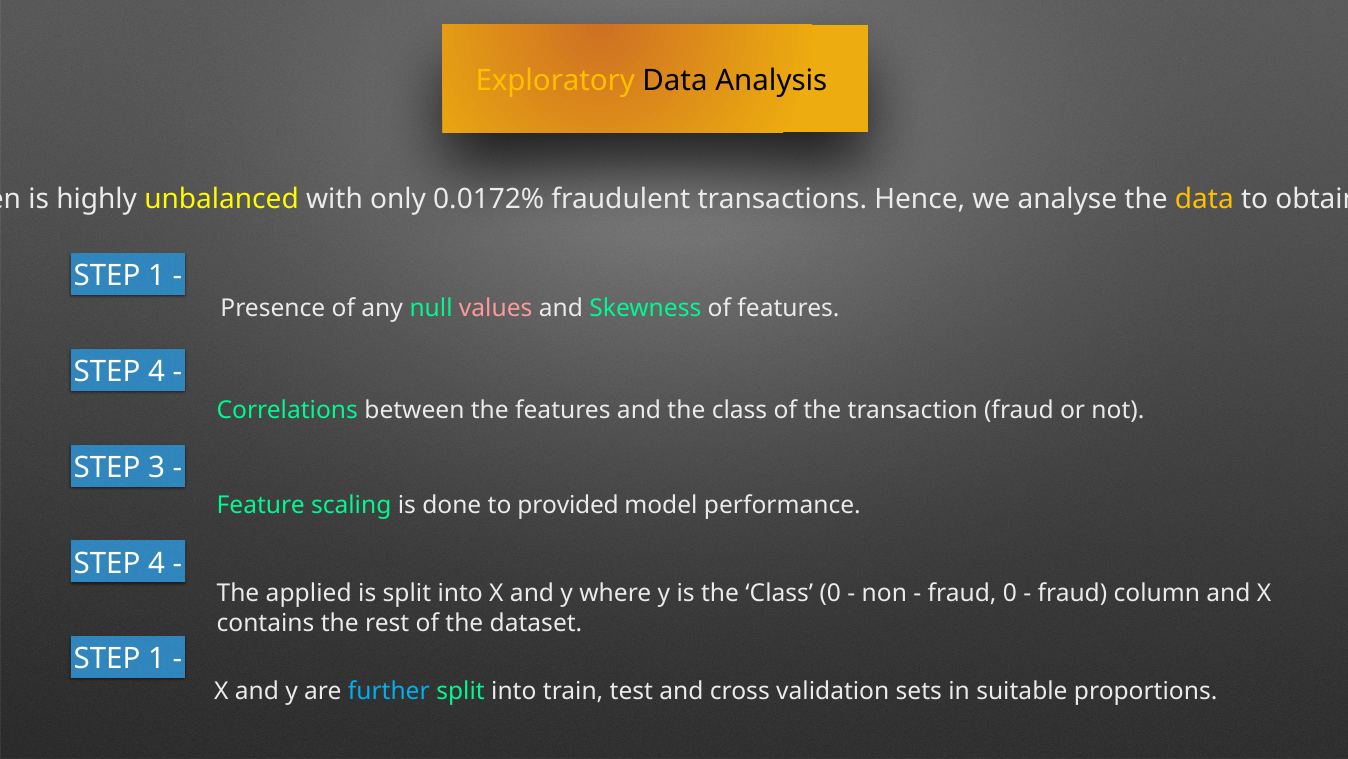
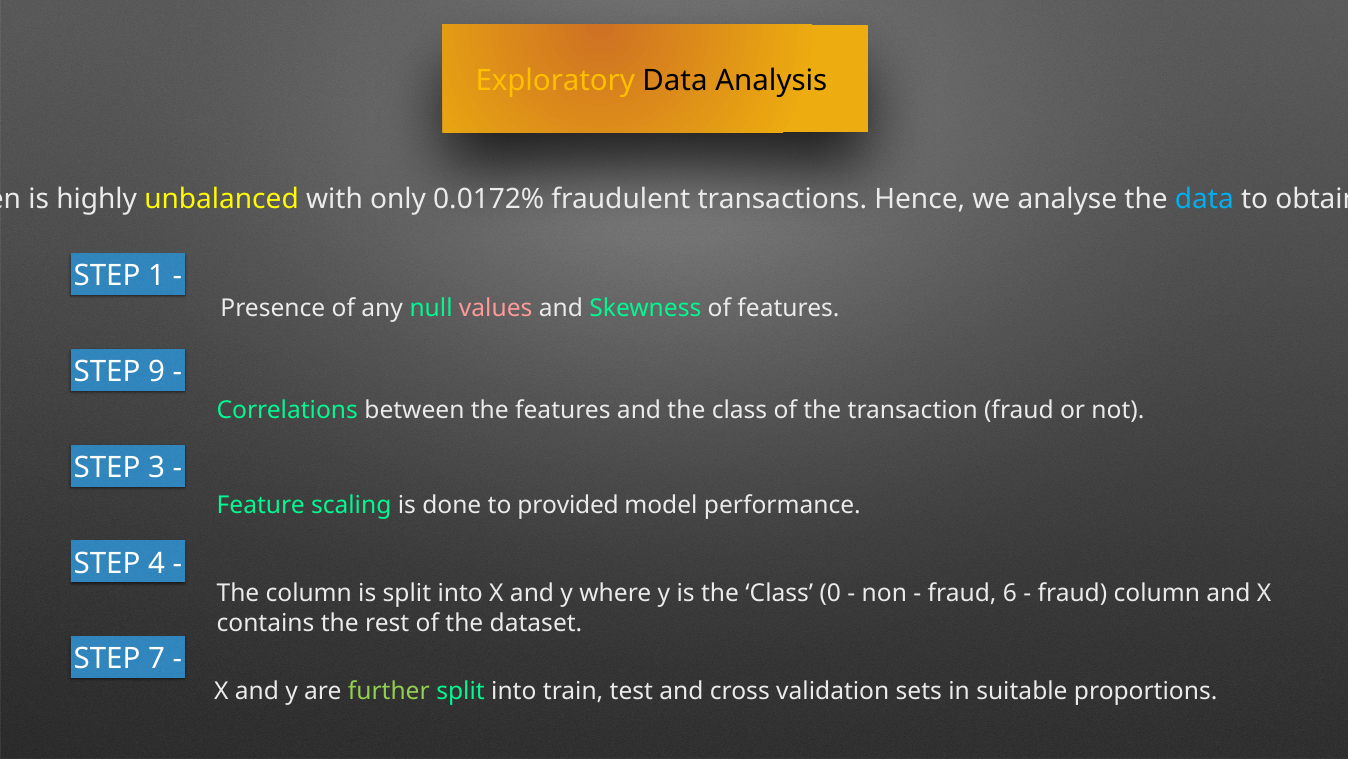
data colour: yellow -> light blue (1204, 199)
4: 4 -> 9 (156, 372)
The applied: applied -> column (309, 593)
fraud 0: 0 -> 6 (1010, 593)
1: 1 -> 7 (156, 659)
further colour: light blue -> light green (389, 691)
